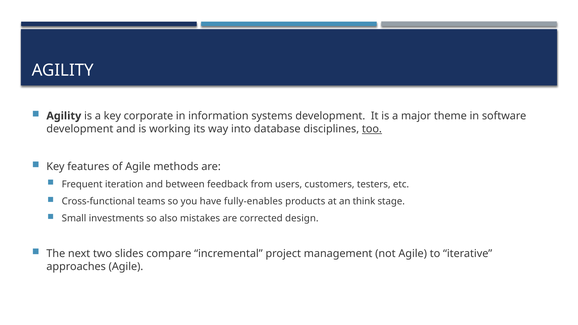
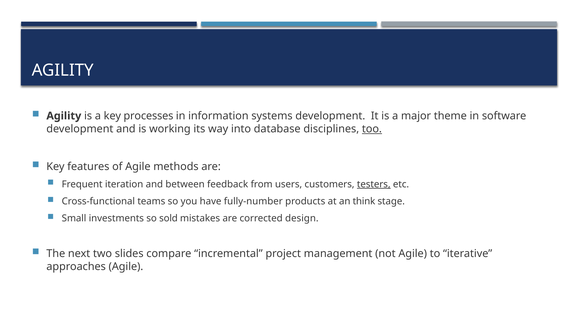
corporate: corporate -> processes (148, 116)
testers underline: none -> present (374, 184)
fully-enables: fully-enables -> fully-number (253, 201)
also: also -> sold (168, 218)
